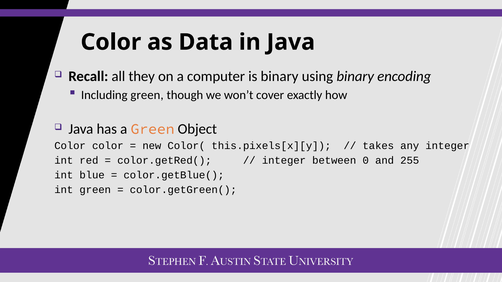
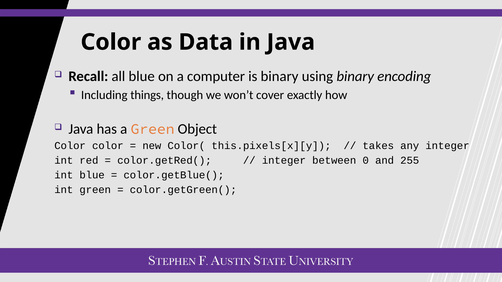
all they: they -> blue (142, 76)
Including green: green -> things (147, 95)
